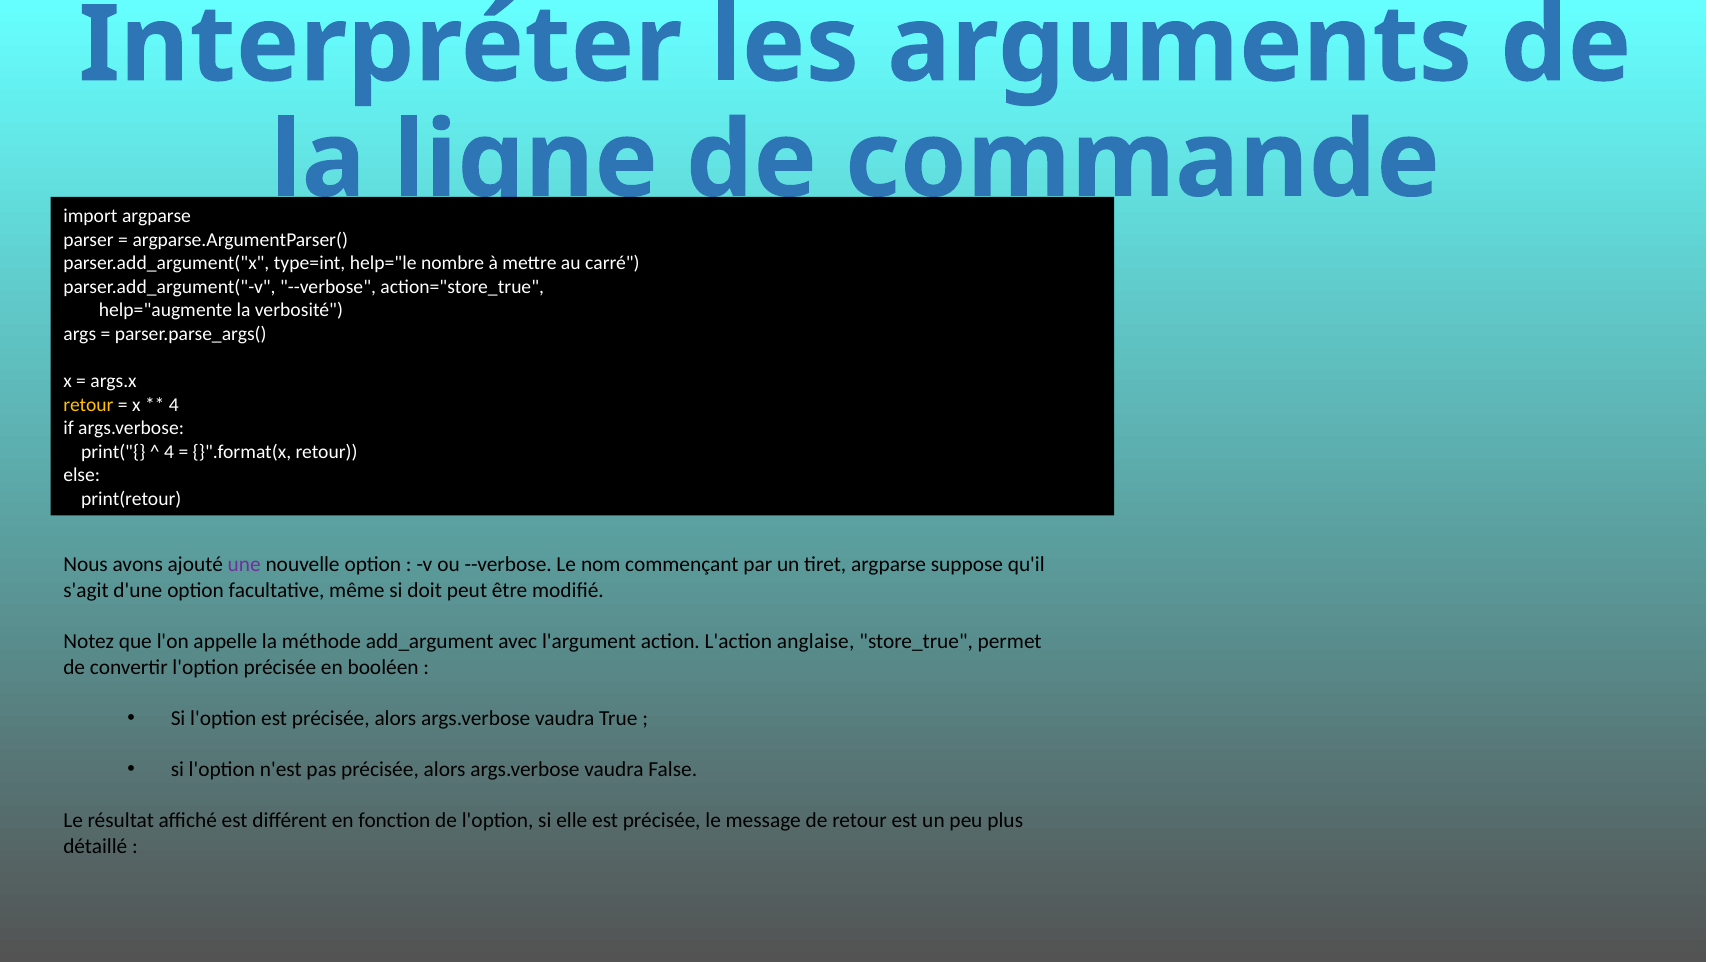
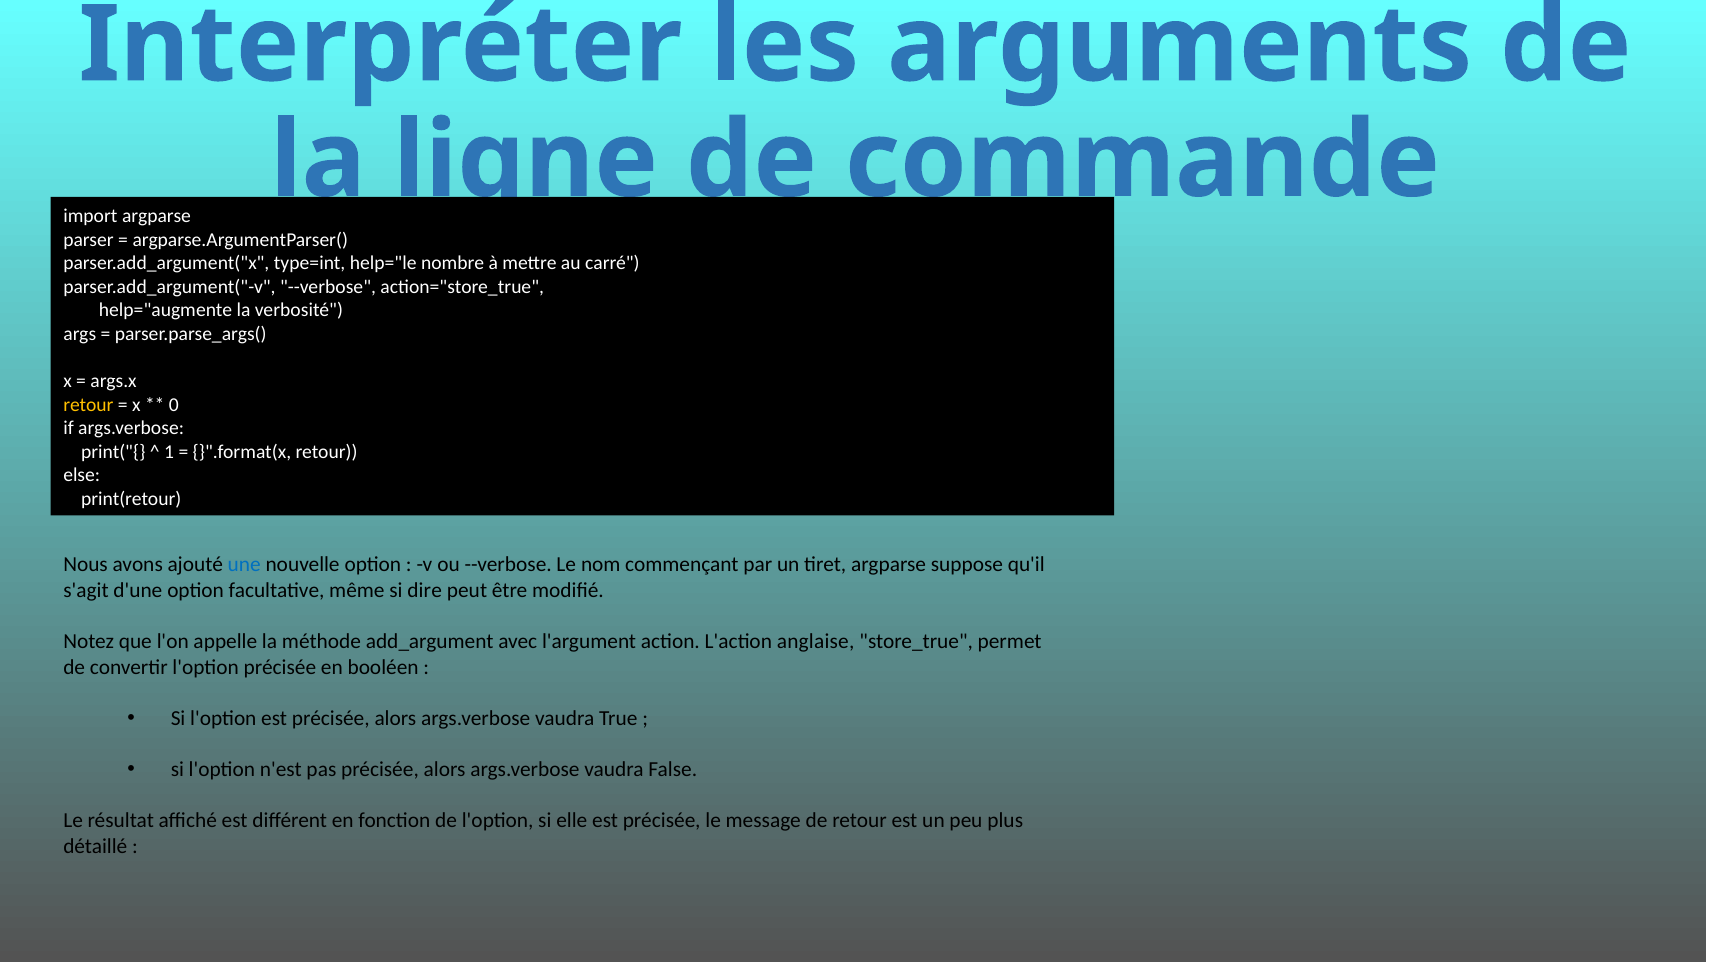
4: 4 -> 0 (174, 405)
4: 4 -> 1 (169, 452)
une colour: purple -> blue (244, 564)
doit: doit -> dire (425, 590)
